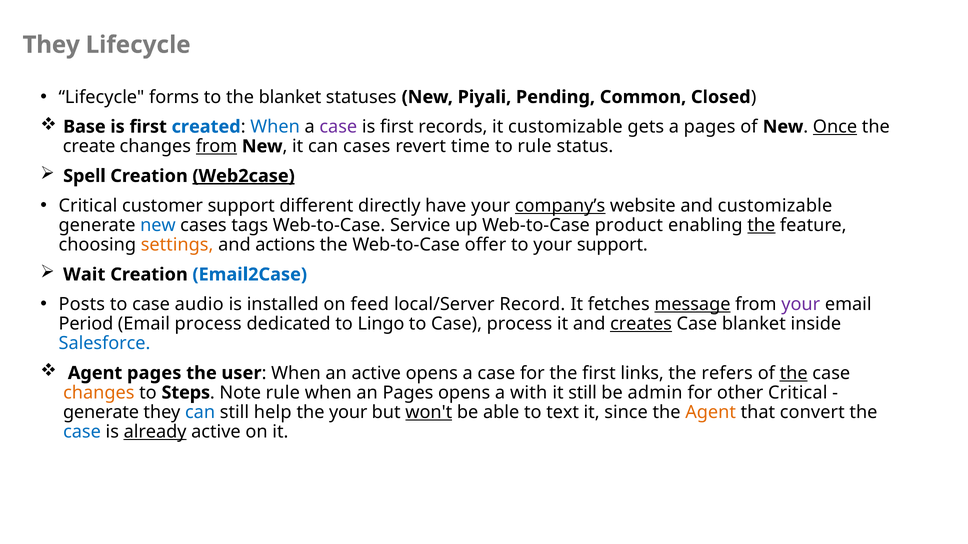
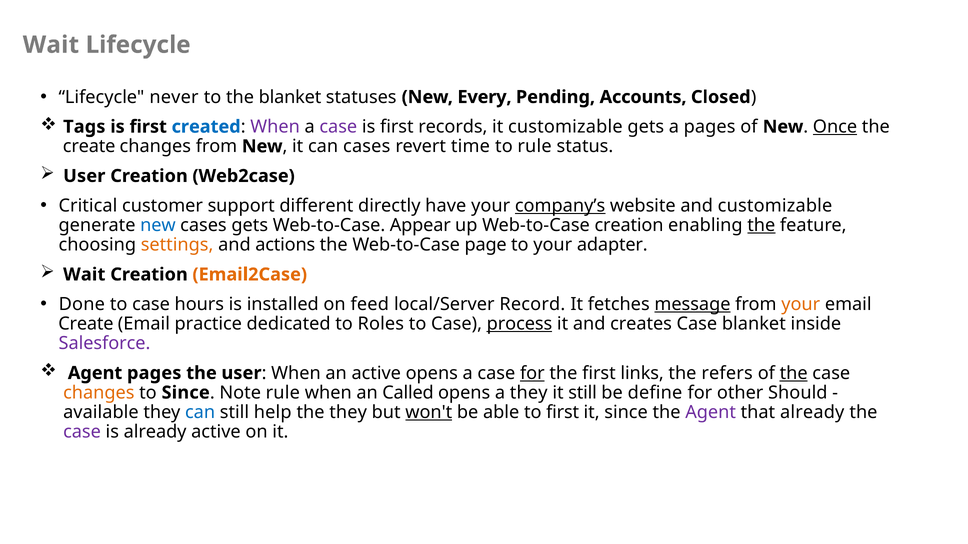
They: They -> Wait (51, 45)
forms: forms -> never (174, 97)
Piyali: Piyali -> Every (485, 97)
Common: Common -> Accounts (643, 97)
Base: Base -> Tags (84, 127)
When colour: blue -> purple (275, 127)
from underline: present -> none (216, 146)
Spell: Spell -> User (84, 176)
Web2case underline: present -> none (244, 176)
cases tags: tags -> gets (250, 225)
Service: Service -> Appear (420, 225)
Web-to-Case product: product -> creation (629, 225)
offer: offer -> page (486, 245)
your support: support -> adapter (612, 245)
Email2Case colour: blue -> orange (250, 275)
Posts: Posts -> Done (82, 304)
audio: audio -> hours (199, 304)
your colour: purple -> orange (801, 304)
Period: Period -> Create (86, 324)
Email process: process -> practice (208, 324)
Lingo: Lingo -> Roles (381, 324)
process underline: none -> present (519, 324)
creates underline: present -> none (641, 324)
Salesforce colour: blue -> purple (105, 344)
for underline: none -> present (532, 373)
to Steps: Steps -> Since (186, 393)
an Pages: Pages -> Called (408, 393)
a with: with -> they (529, 393)
admin: admin -> define (655, 393)
other Critical: Critical -> Should (798, 393)
generate: generate -> available (101, 413)
the your: your -> they (348, 413)
to text: text -> first (563, 413)
Agent colour: orange -> purple (711, 413)
that convert: convert -> already (812, 413)
case colour: blue -> purple (82, 432)
already underline: present -> none (155, 432)
